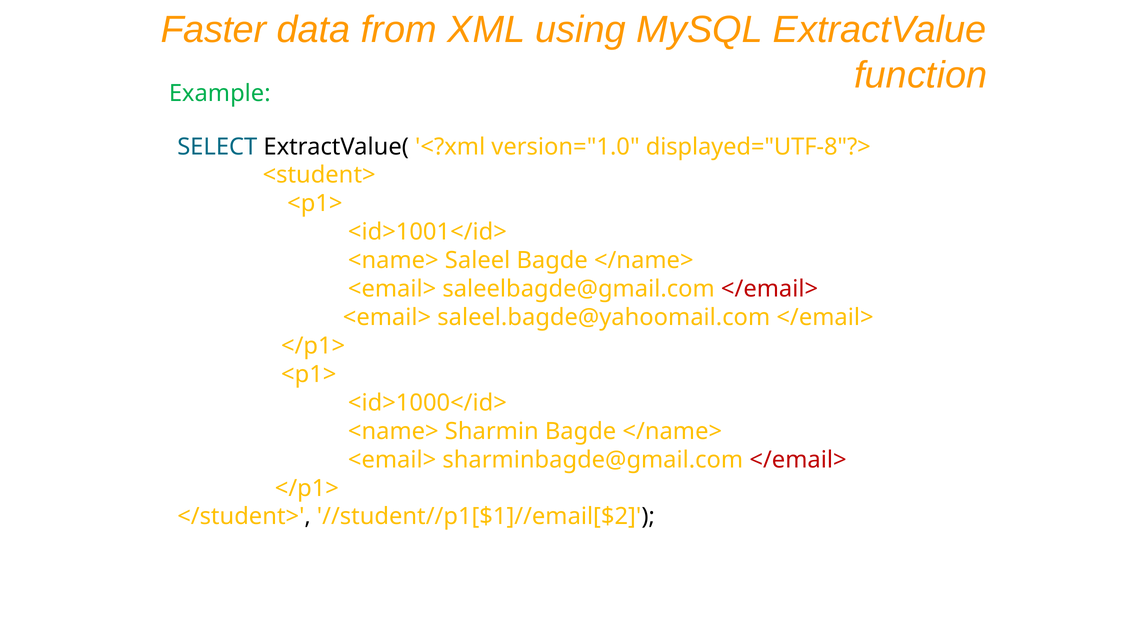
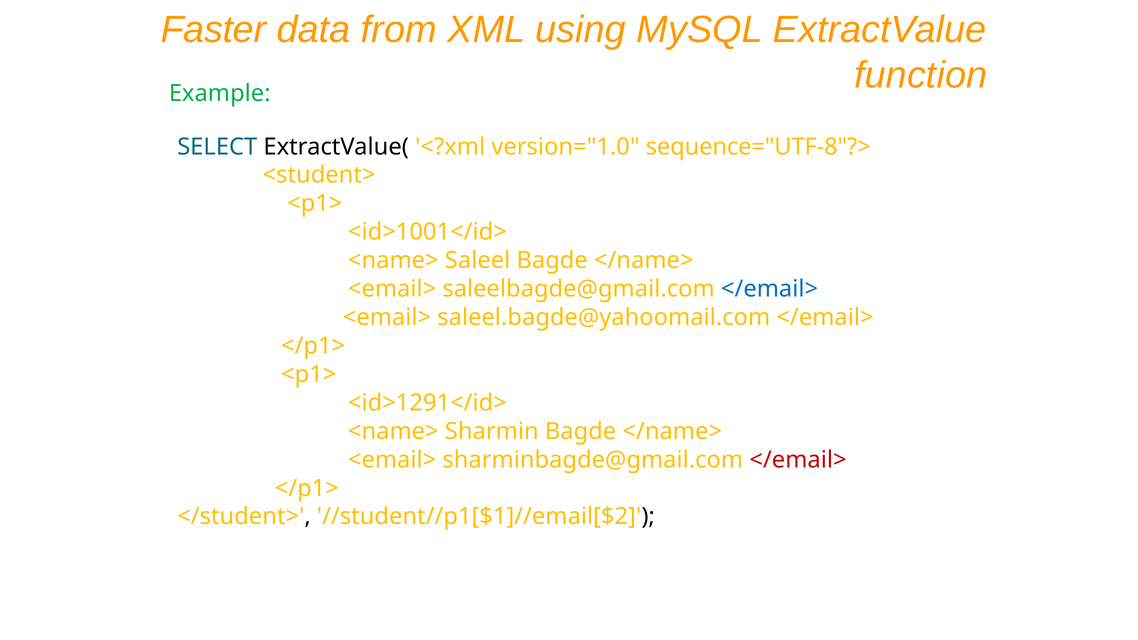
displayed="UTF-8"?>: displayed="UTF-8"?> -> sequence="UTF-8"?> (758, 147)
</email> colour: red -> blue (770, 289)
<id>1000</id>: <id>1000</id> -> <id>1291</id> (427, 403)
